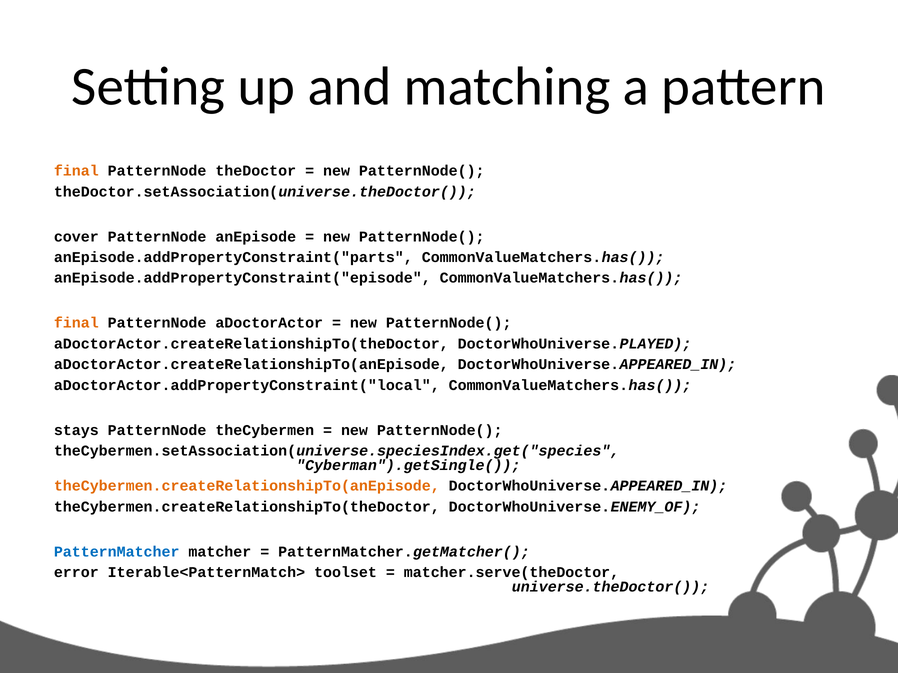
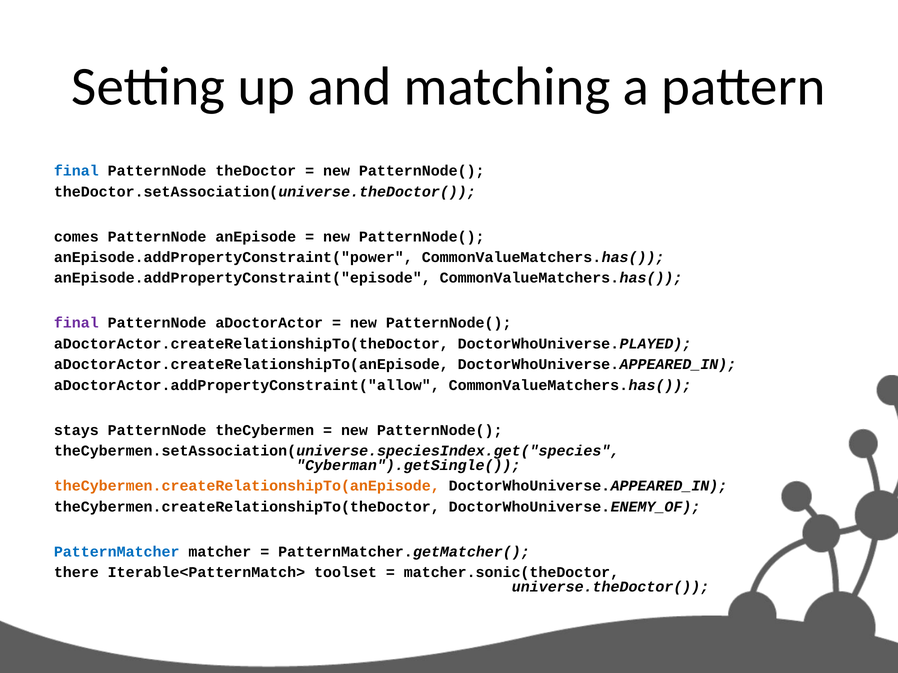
final colour: orange -> blue (76, 171)
cover: cover -> comes (76, 237)
anEpisode.addPropertyConstraint("parts: anEpisode.addPropertyConstraint("parts -> anEpisode.addPropertyConstraint("power (233, 258)
final colour: orange -> purple (76, 323)
aDoctorActor.addPropertyConstraint("local: aDoctorActor.addPropertyConstraint("local -> aDoctorActor.addPropertyConstraint("allow (247, 385)
error: error -> there (76, 573)
matcher.serve(theDoctor: matcher.serve(theDoctor -> matcher.sonic(theDoctor (512, 573)
